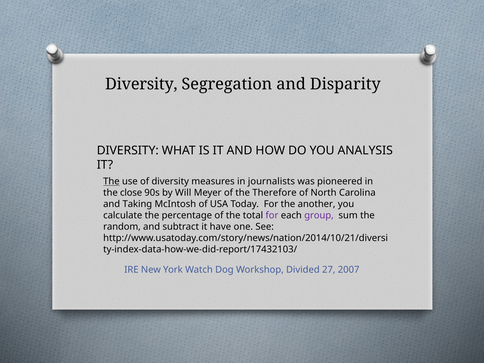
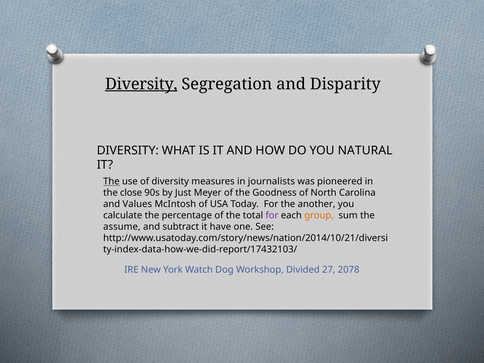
Diversity underline: none -> present (141, 84)
ANALYSIS: ANALYSIS -> NATURAL (365, 150)
Will: Will -> Just (183, 193)
Therefore: Therefore -> Goodness (275, 193)
Taking: Taking -> Values (137, 204)
group colour: purple -> orange (319, 215)
random: random -> assume (122, 227)
2007: 2007 -> 2078 (349, 270)
